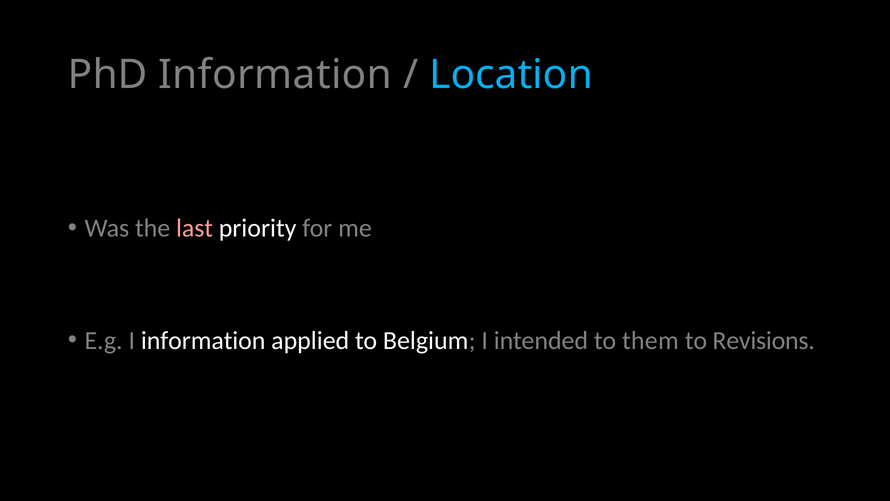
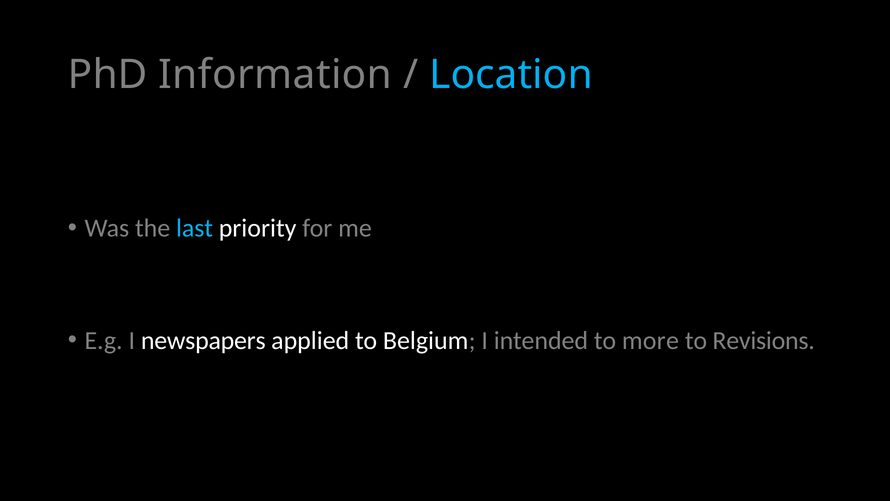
last colour: pink -> light blue (195, 228)
I information: information -> newspapers (203, 340)
them: them -> more (650, 340)
